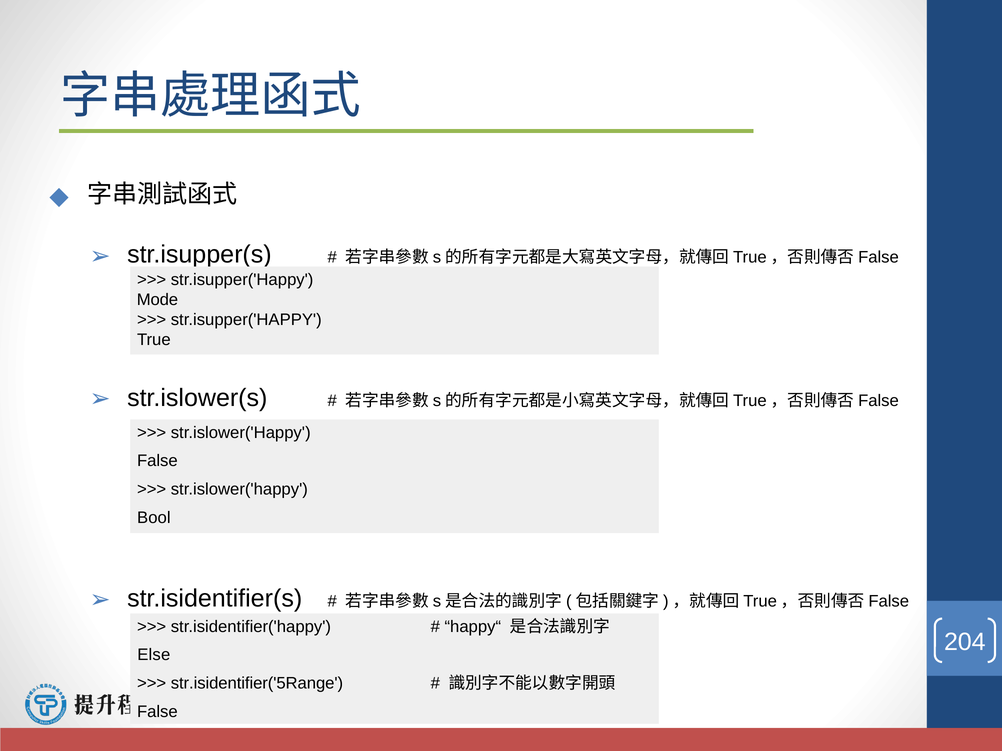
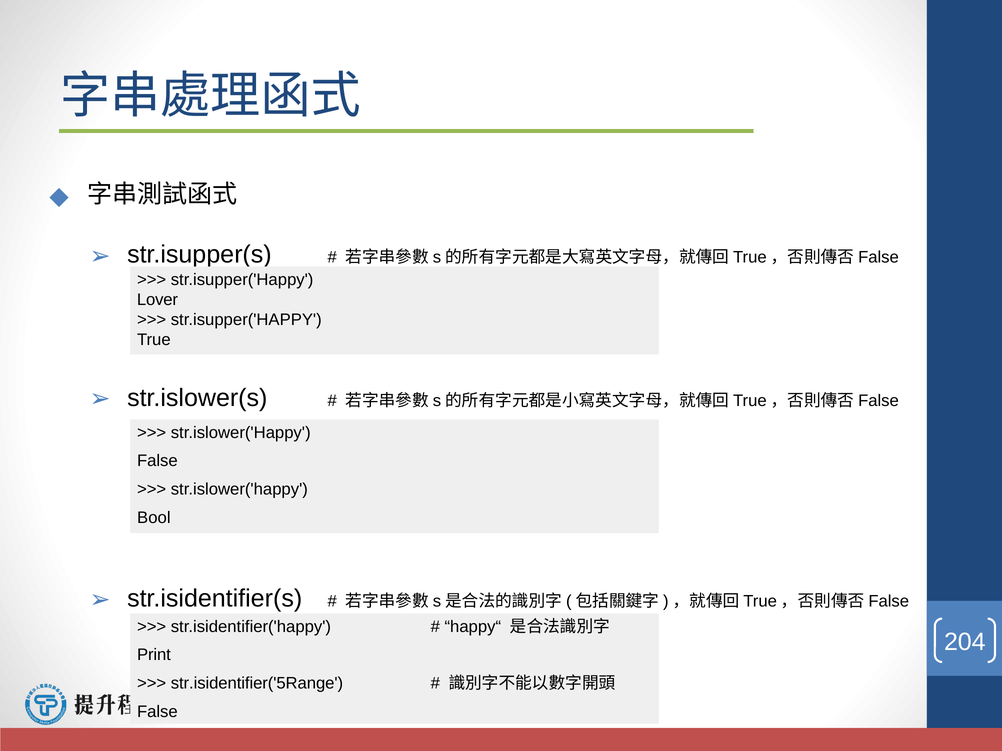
Mode: Mode -> Lover (157, 300)
Else: Else -> Print (154, 655)
